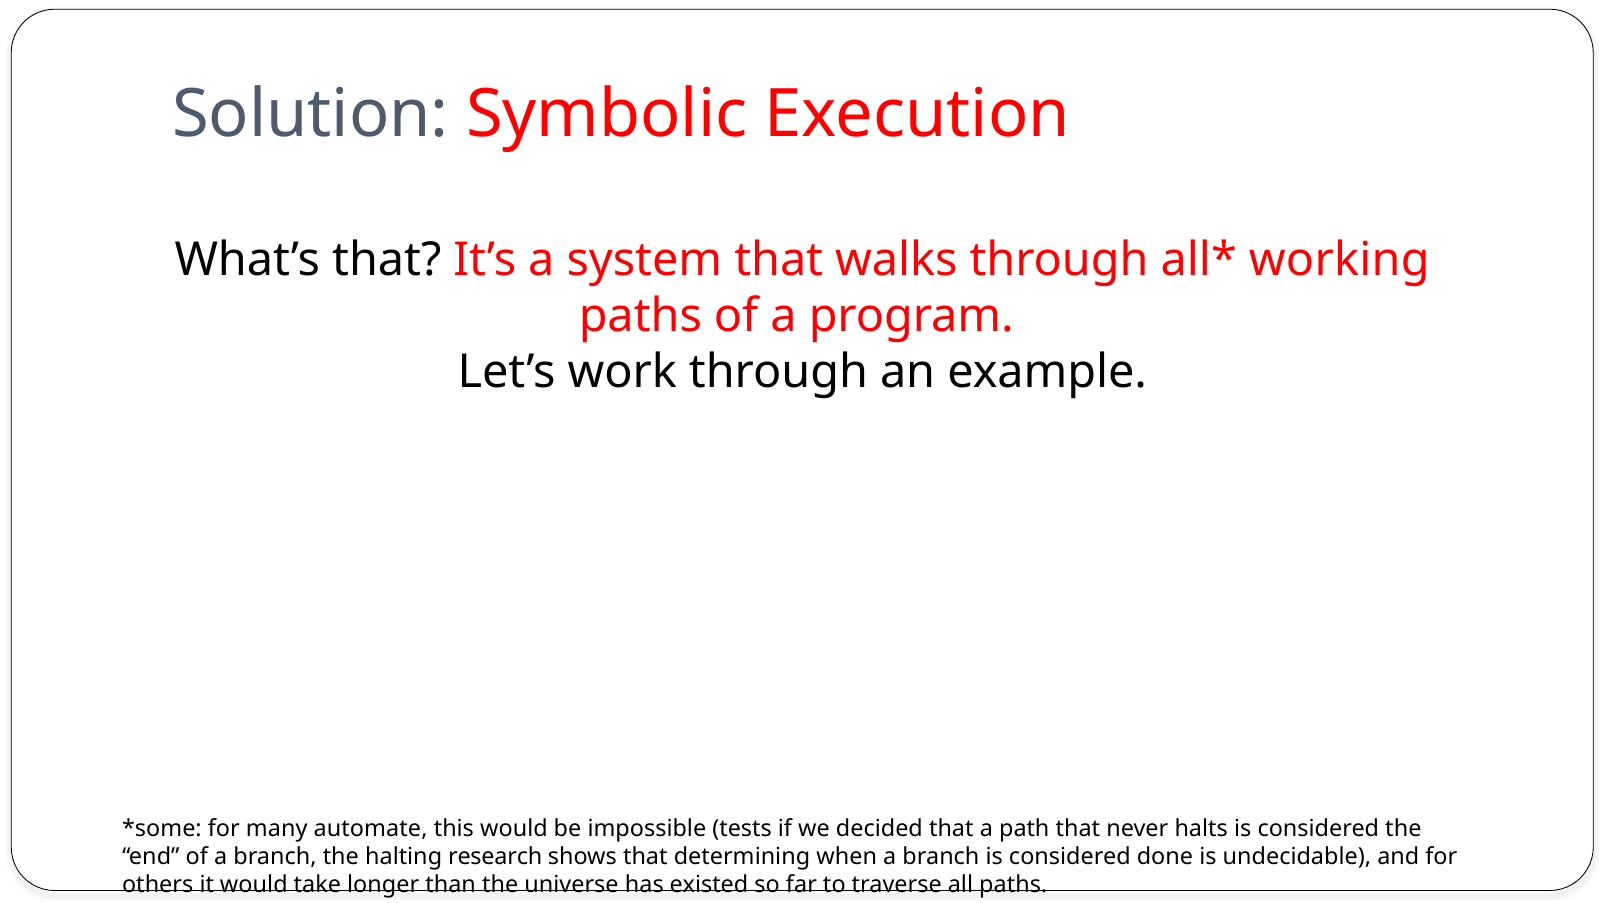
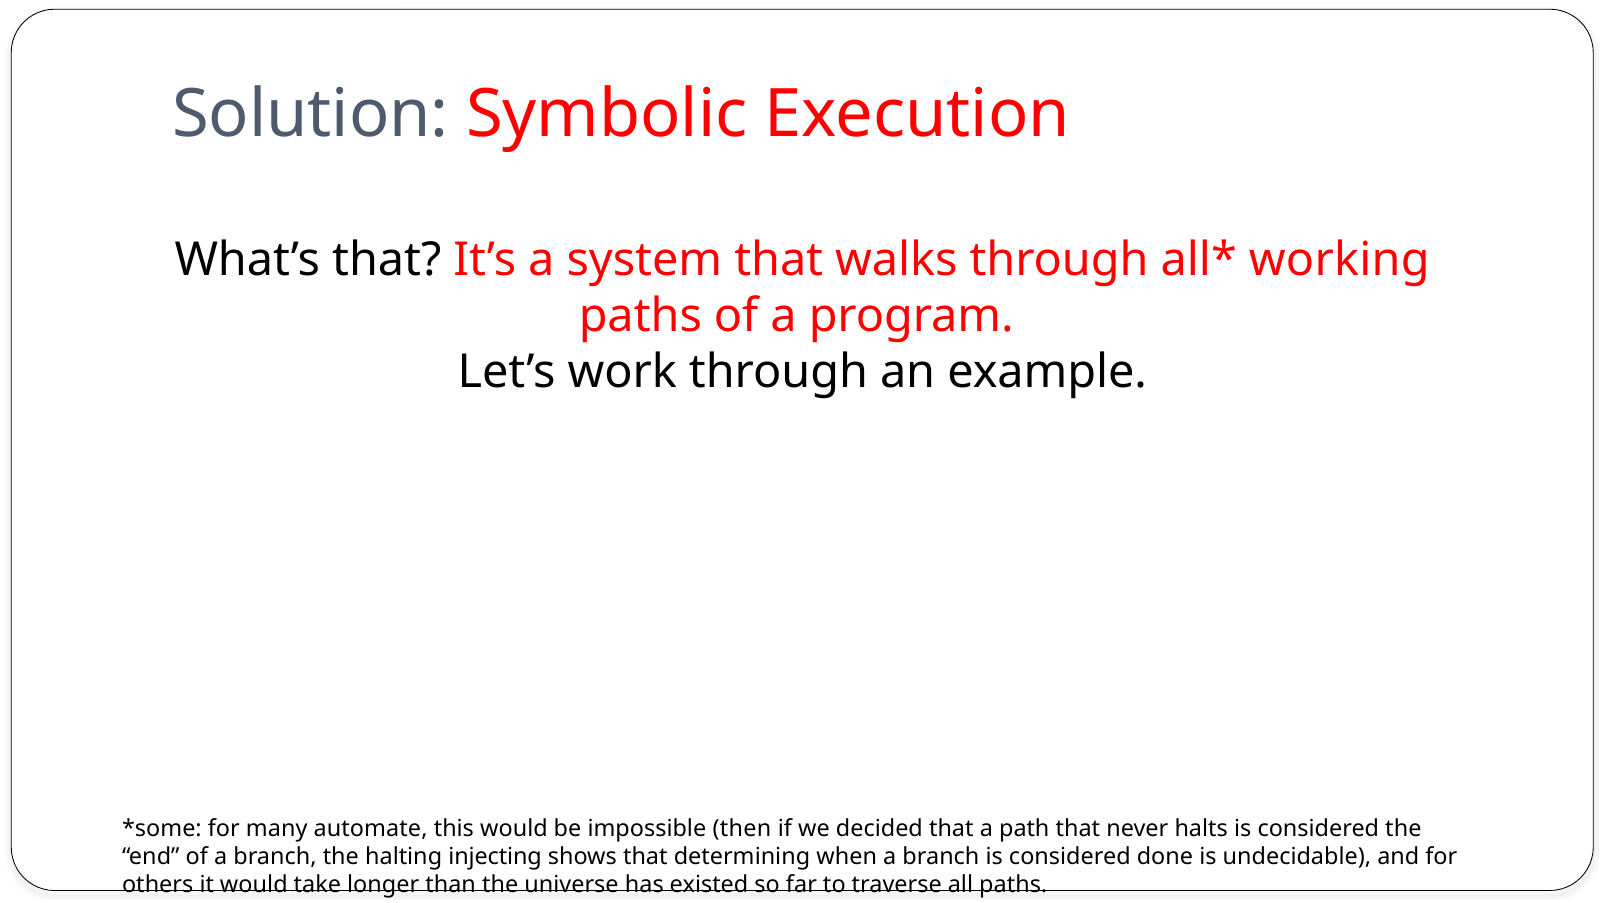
tests: tests -> then (742, 828)
research: research -> injecting (495, 857)
